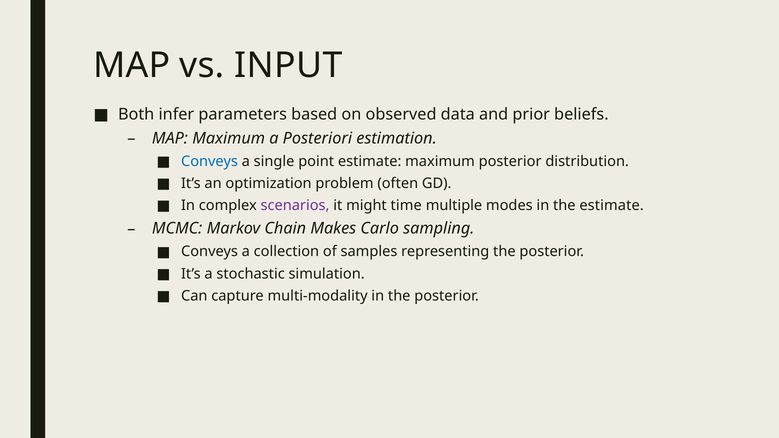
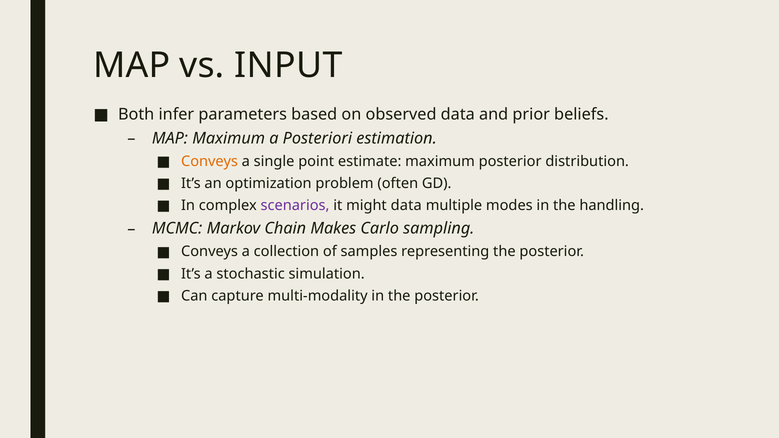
Conveys colour: blue -> orange (210, 161)
might time: time -> data (406, 206)
the estimate: estimate -> handling (612, 206)
